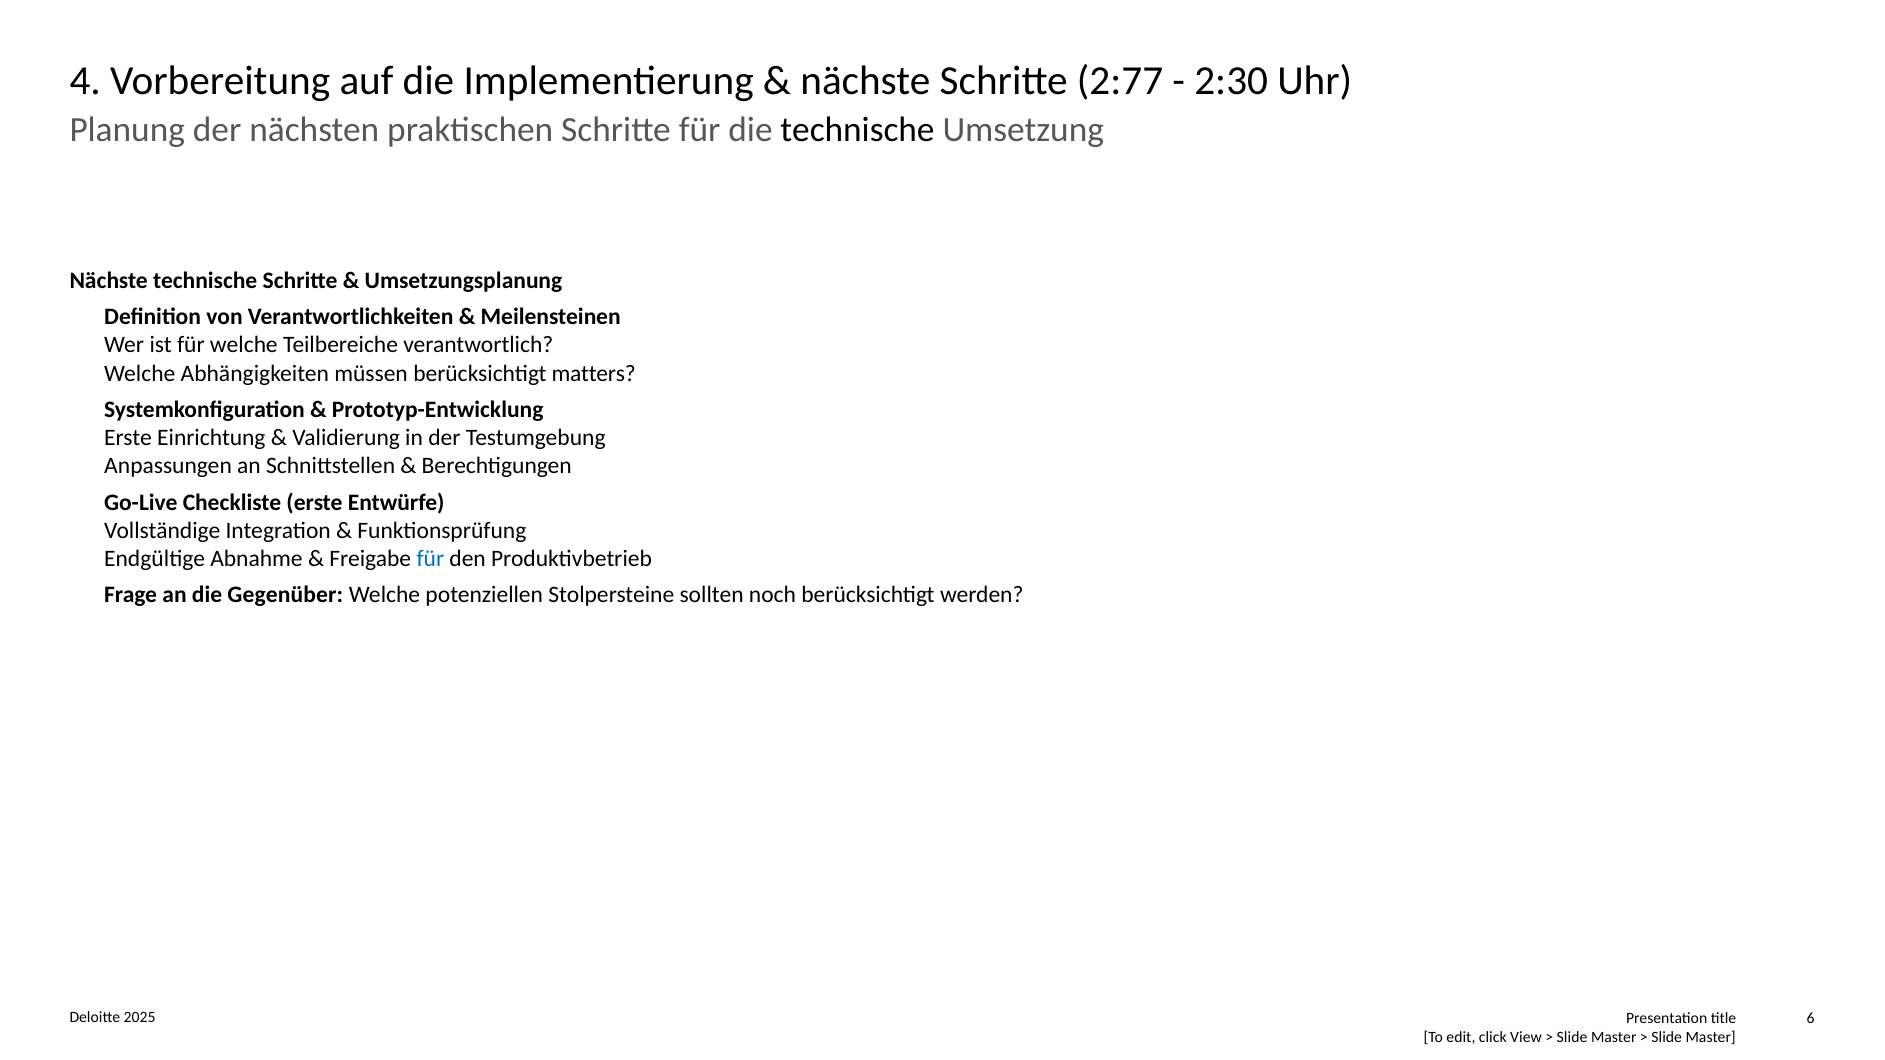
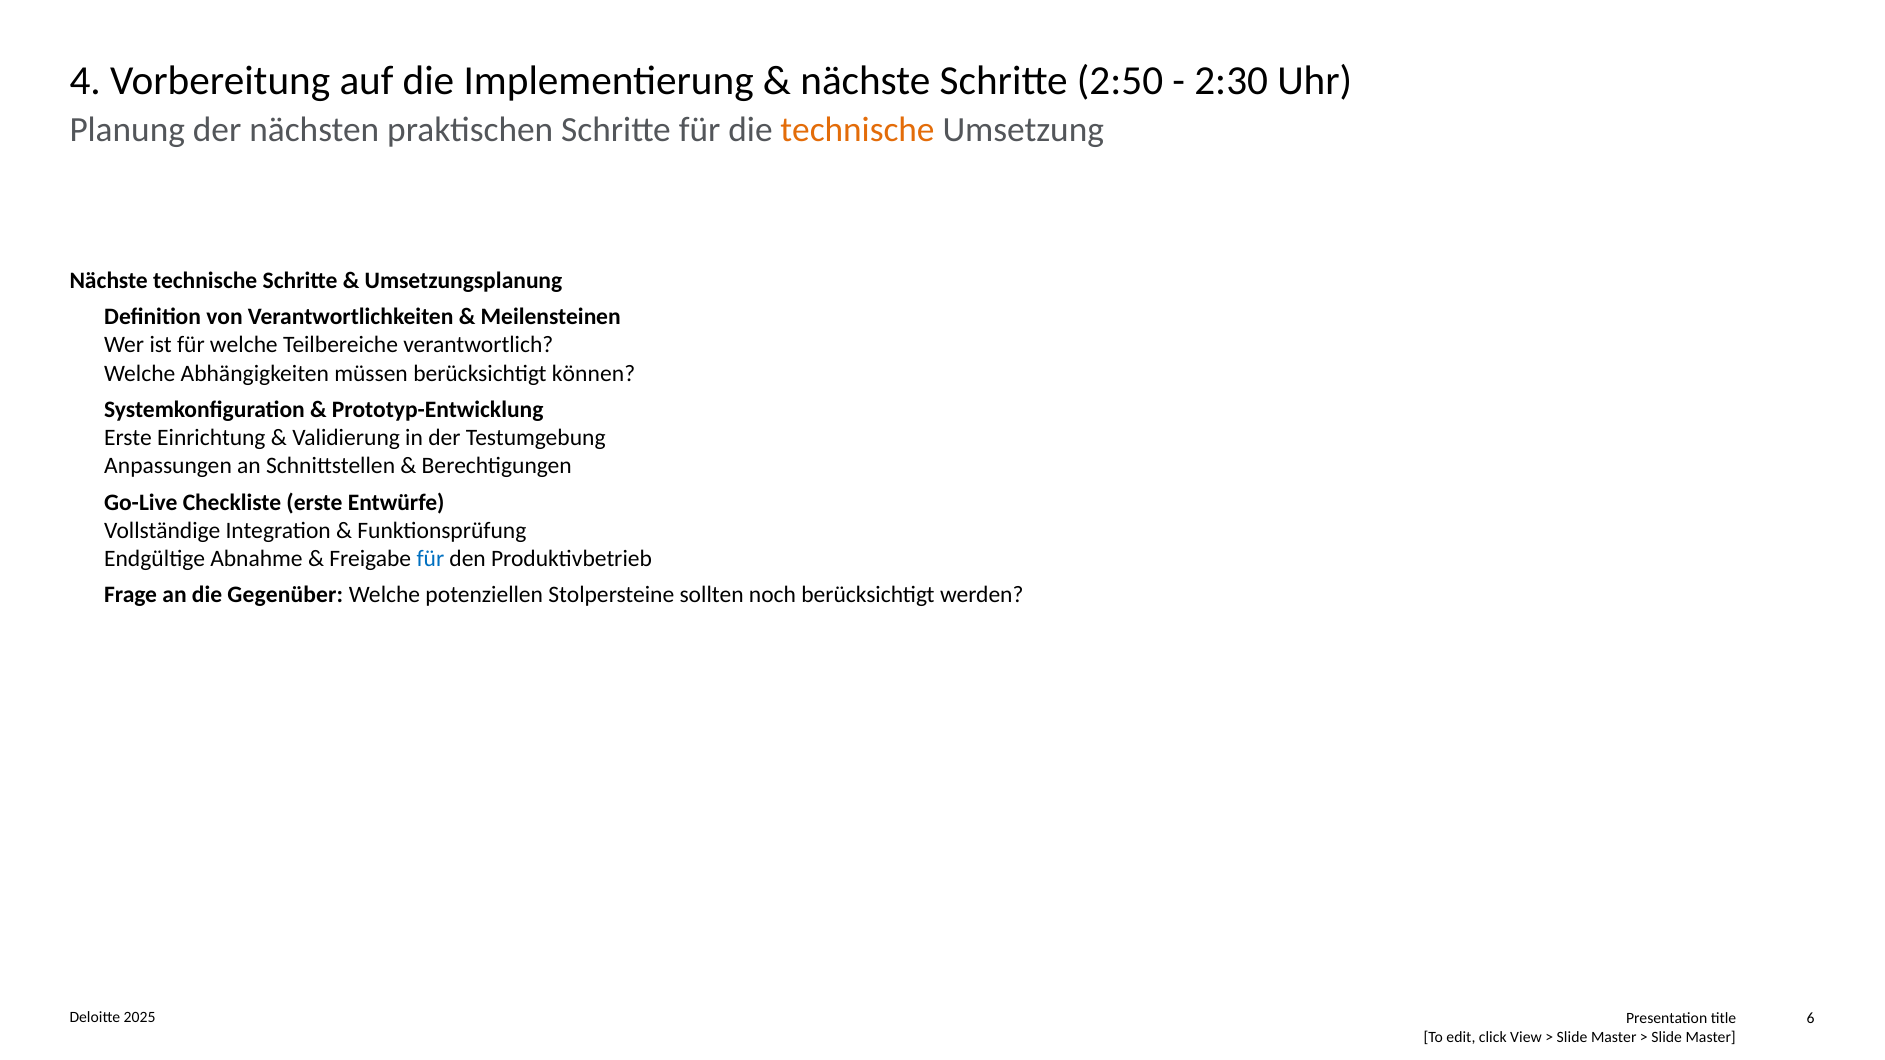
2:77: 2:77 -> 2:50 (1120, 81)
technische colour: black -> orange (857, 129)
matters: matters -> können (594, 374)
